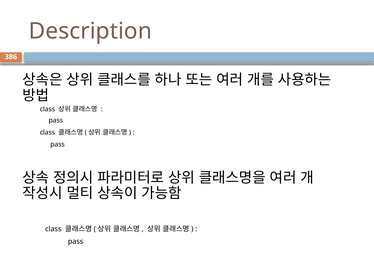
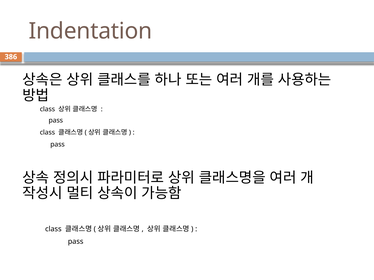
Description: Description -> Indentation (90, 31)
